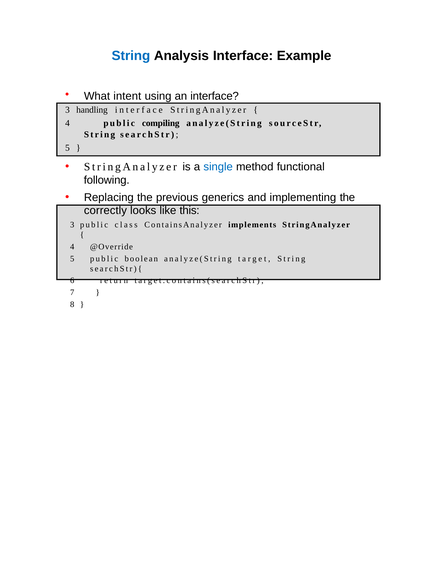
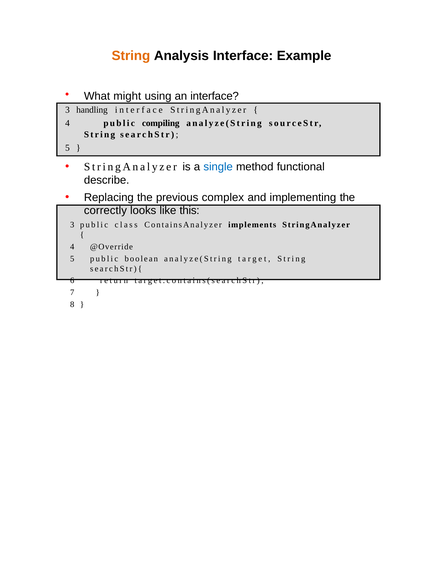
String colour: blue -> orange (131, 56)
intent: intent -> might (127, 96)
following: following -> describe (107, 180)
generics: generics -> complex (223, 198)
